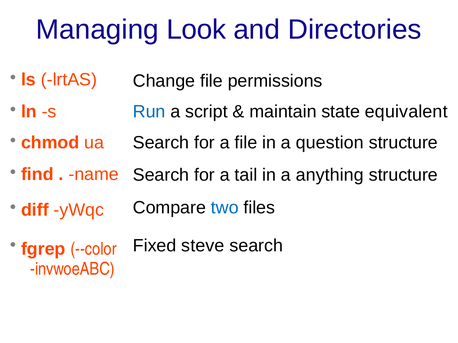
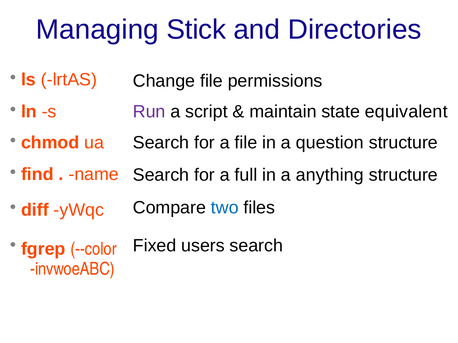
Look: Look -> Stick (196, 30)
Run colour: blue -> purple (149, 112)
tail: tail -> full (246, 175)
steve: steve -> users (203, 246)
